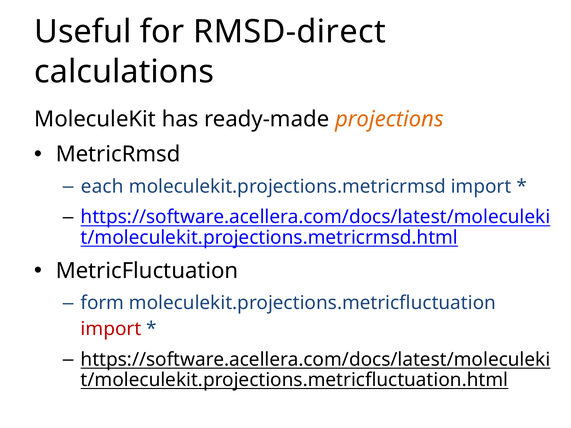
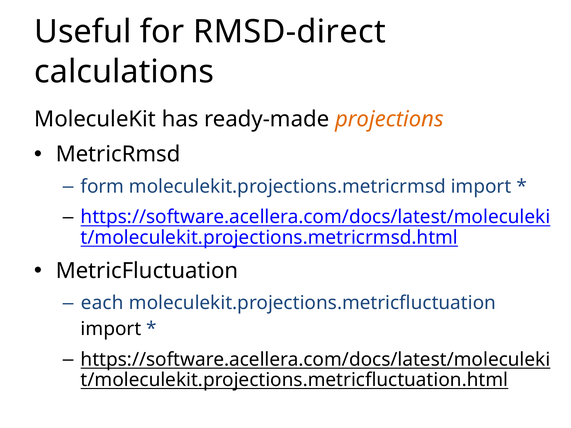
each: each -> form (102, 187)
form: form -> each (102, 303)
import colour: red -> black (111, 329)
